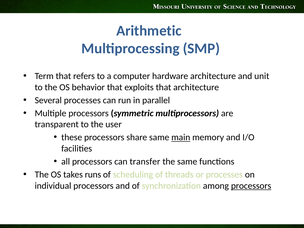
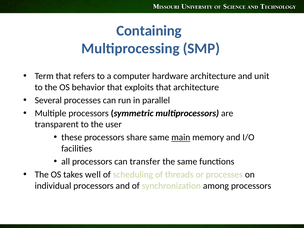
Arithmetic: Arithmetic -> Containing (149, 31)
runs: runs -> well (93, 175)
processors underline: present -> none (251, 186)
